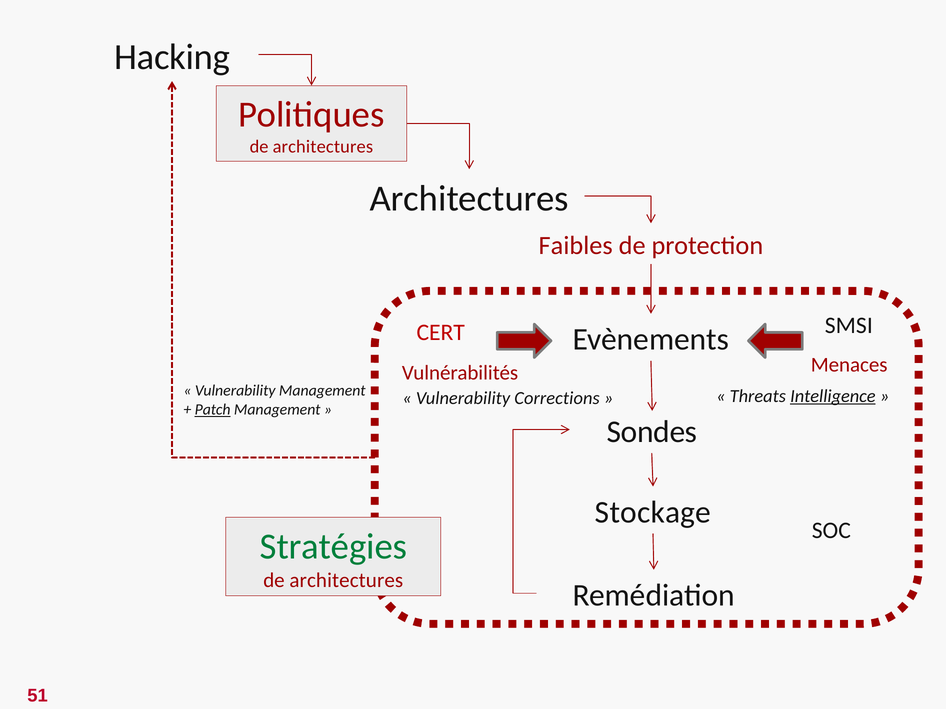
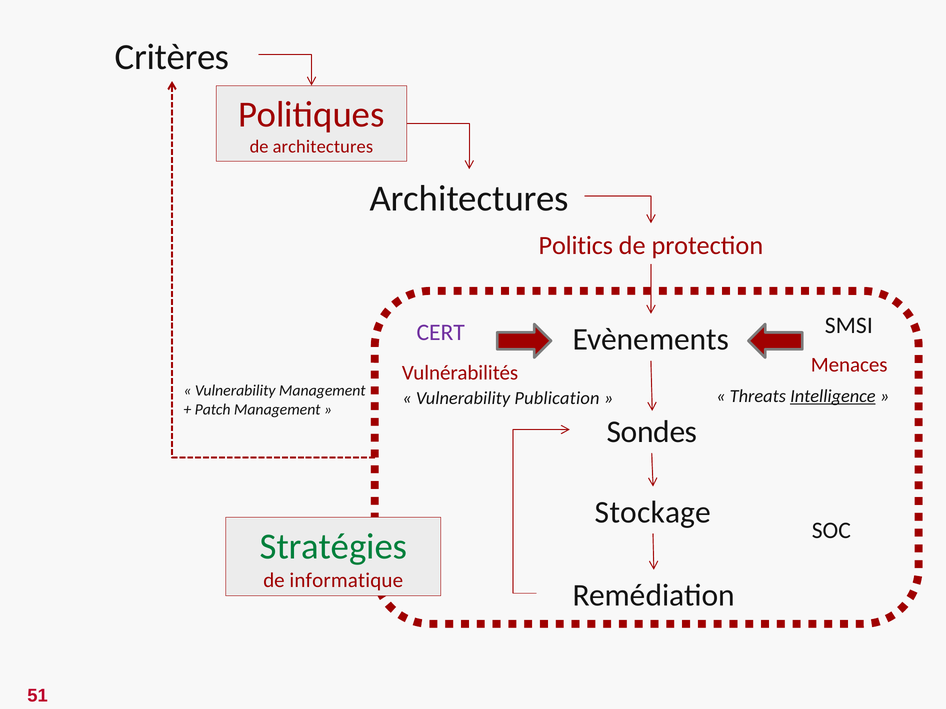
Hacking: Hacking -> Critères (172, 57)
Faibles: Faibles -> Politics (576, 246)
CERT colour: red -> purple (441, 333)
Corrections: Corrections -> Publication (557, 398)
Patch underline: present -> none (213, 410)
architectures: architectures -> informatique (346, 581)
